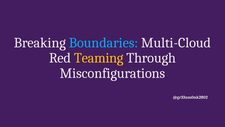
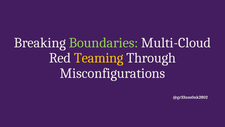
Boundaries colour: light blue -> light green (104, 43)
